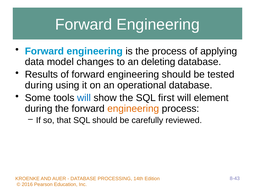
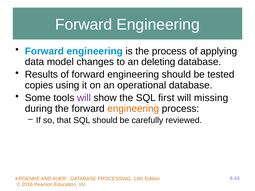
during: during -> copies (39, 85)
will colour: blue -> purple (84, 98)
element: element -> missing (211, 98)
